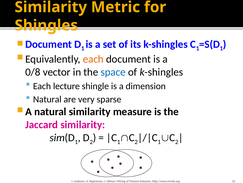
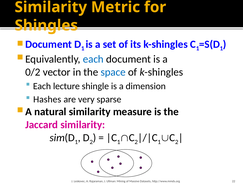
each colour: orange -> blue (93, 59)
0/8: 0/8 -> 0/2 (33, 72)
Natural: Natural -> Hashes (47, 99)
